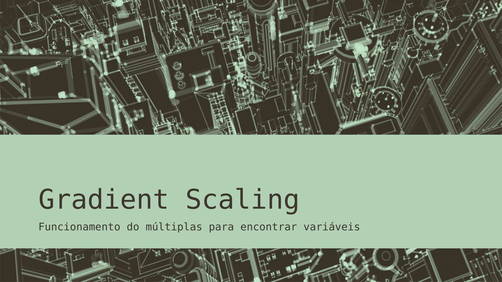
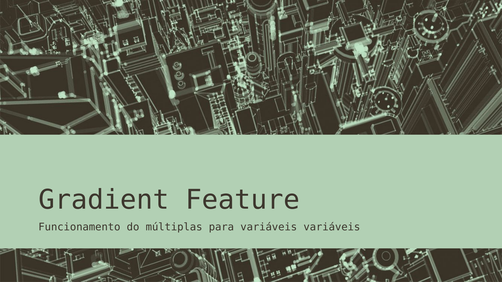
Scaling: Scaling -> Feature (243, 200)
para encontrar: encontrar -> variáveis (269, 227)
